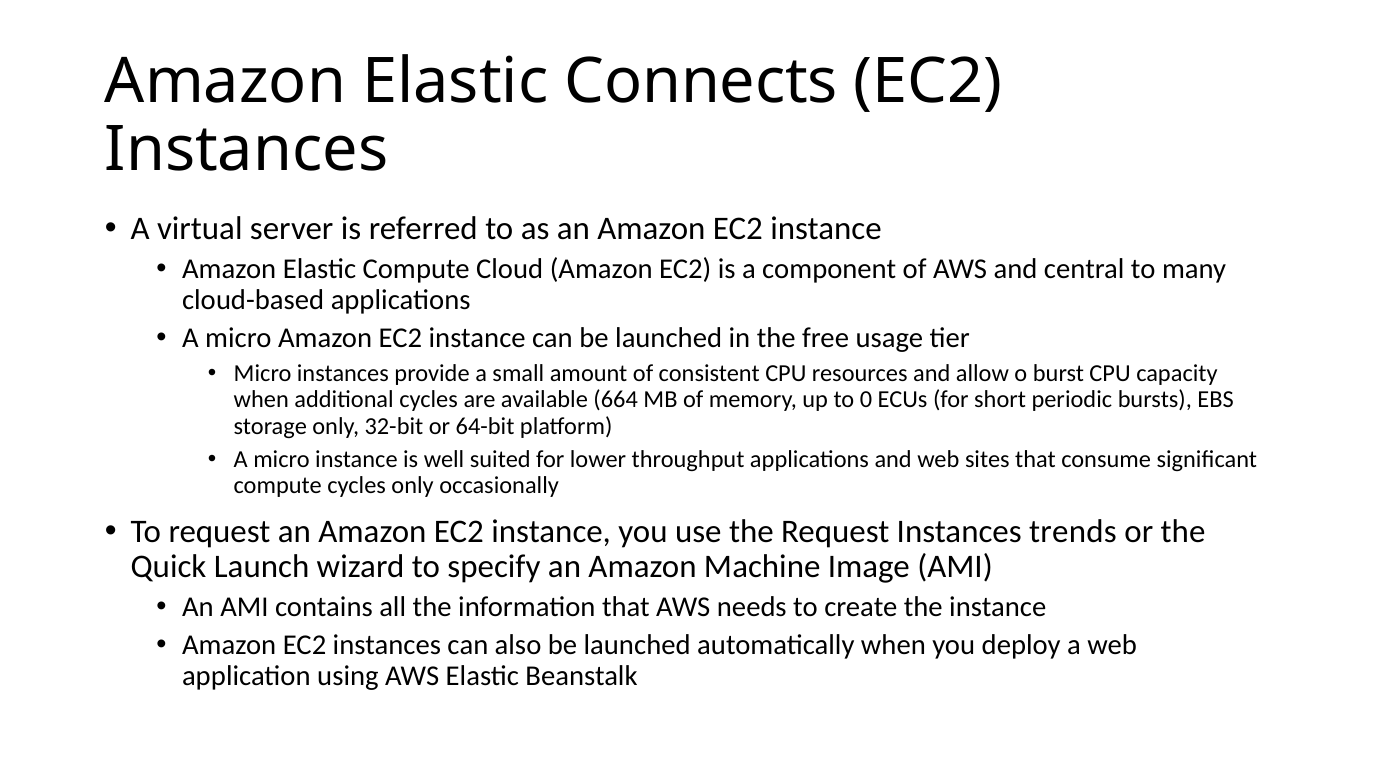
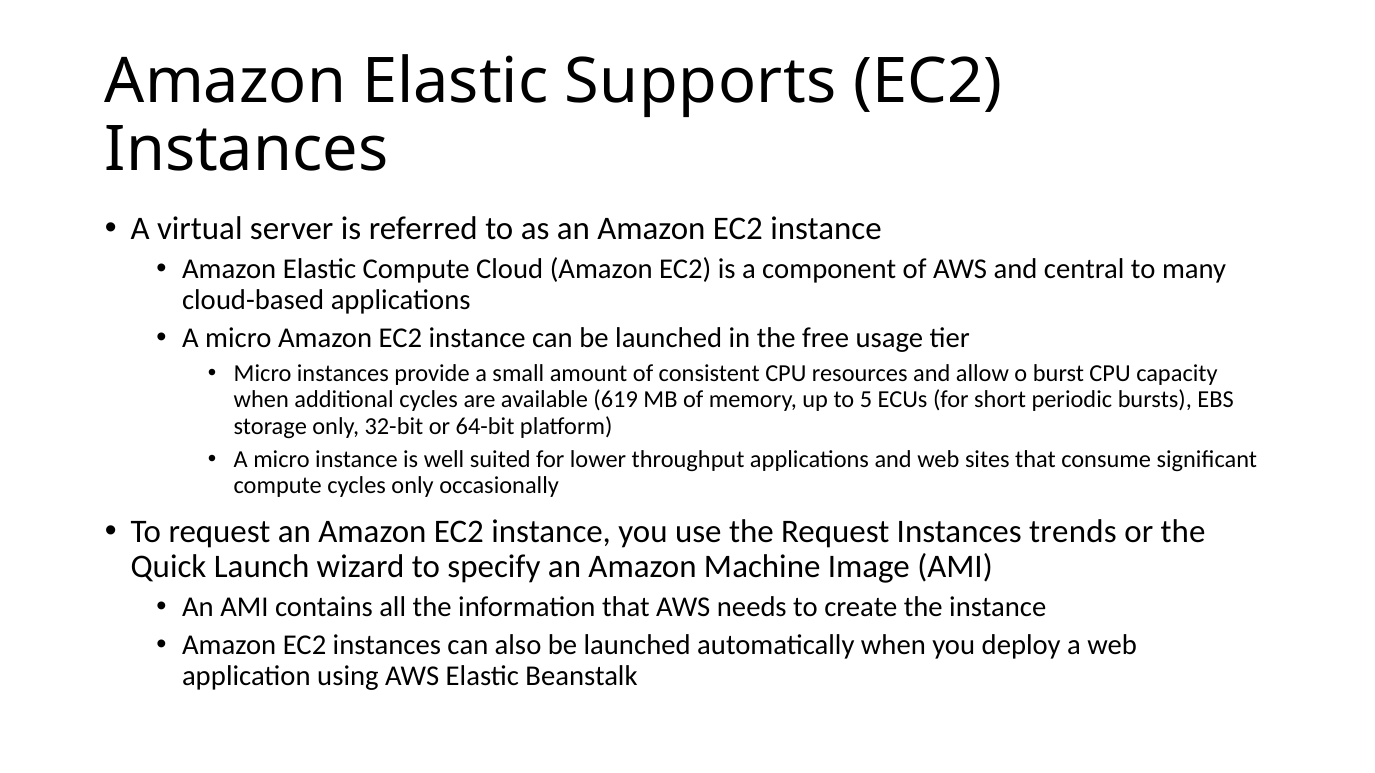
Connects: Connects -> Supports (701, 81)
664: 664 -> 619 (616, 400)
0: 0 -> 5 (866, 400)
